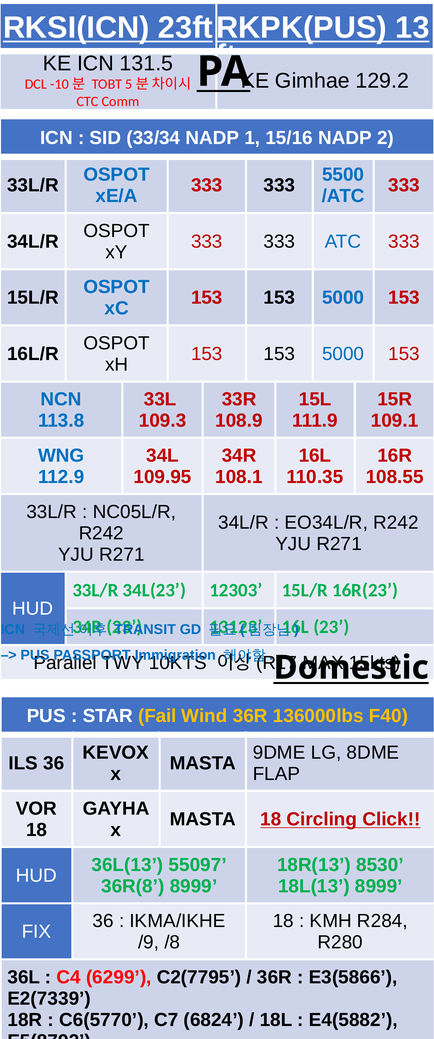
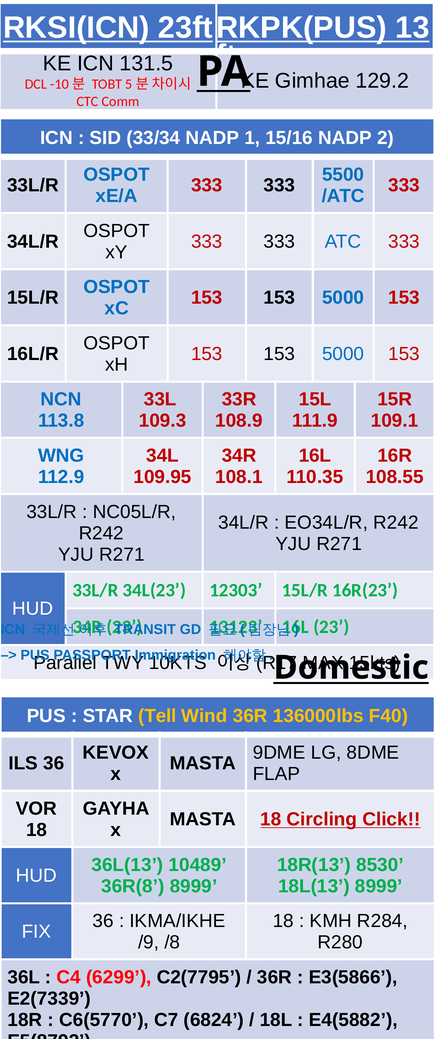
Fail: Fail -> Tell (157, 715)
55097: 55097 -> 10489 (198, 864)
